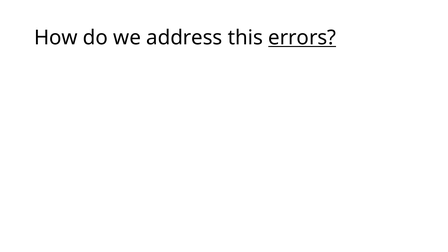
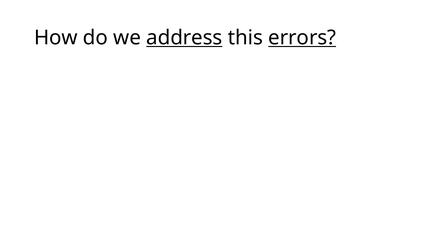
address underline: none -> present (184, 38)
